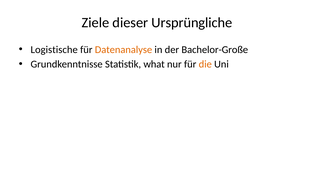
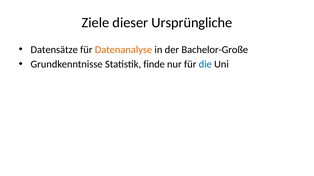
Logistische: Logistische -> Datensätze (54, 50)
what: what -> finde (154, 64)
die colour: orange -> blue (205, 64)
